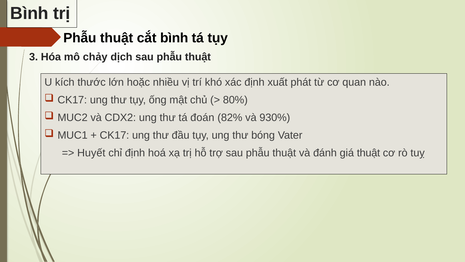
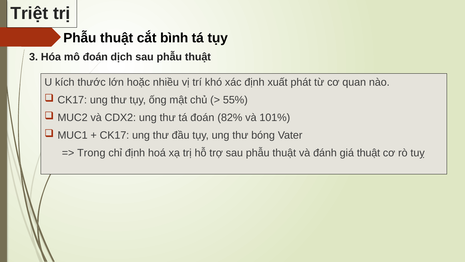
Bình: Bình -> Triệt (29, 13)
mô chảy: chảy -> đoán (95, 57)
80%: 80% -> 55% (235, 100)
930%: 930% -> 101% (275, 118)
Huyết: Huyết -> Trong (91, 153)
